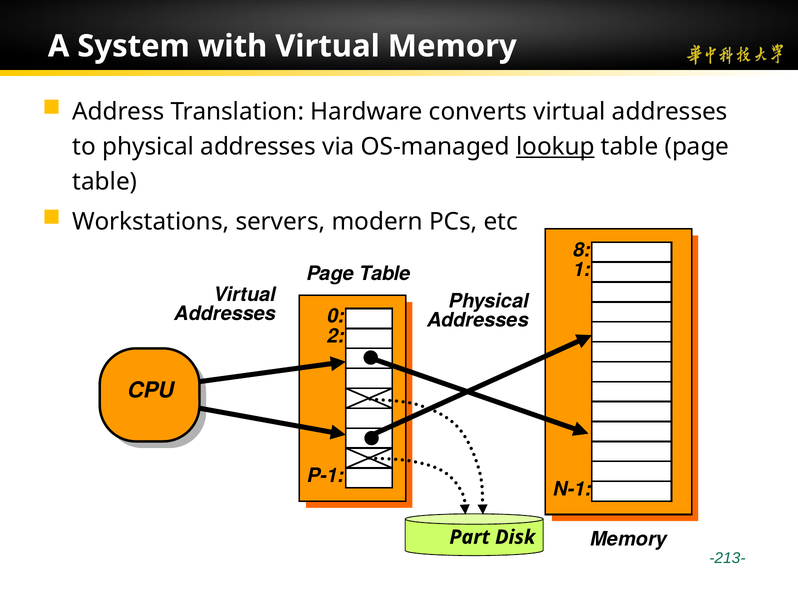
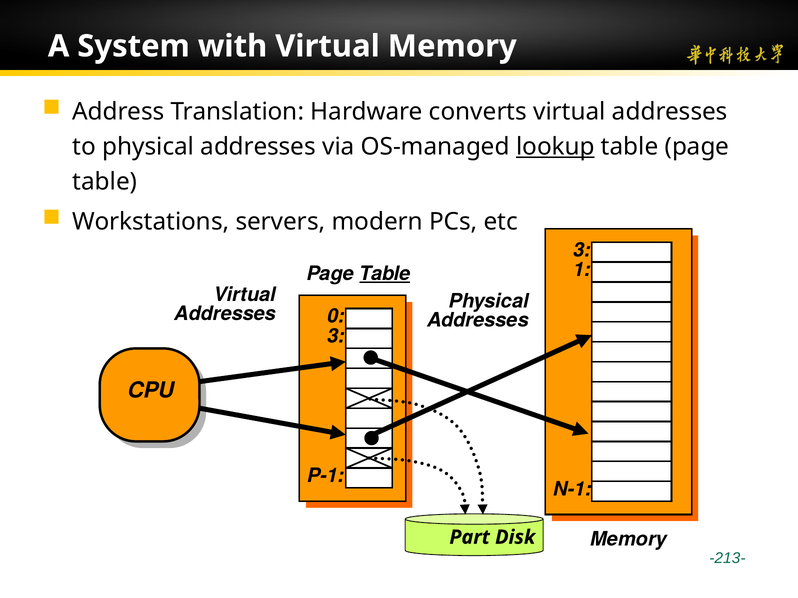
8: 8 -> 3 (582, 250)
Table underline: none -> present (385, 274)
2: 2 -> 3 (336, 337)
